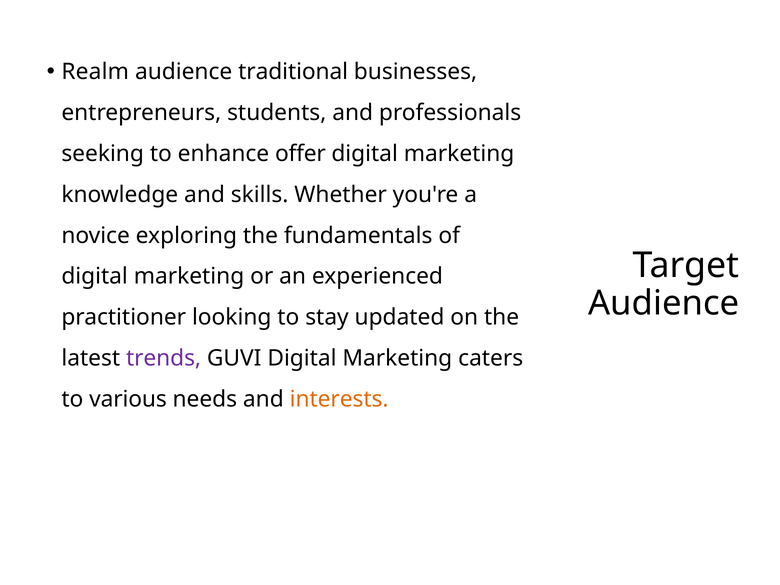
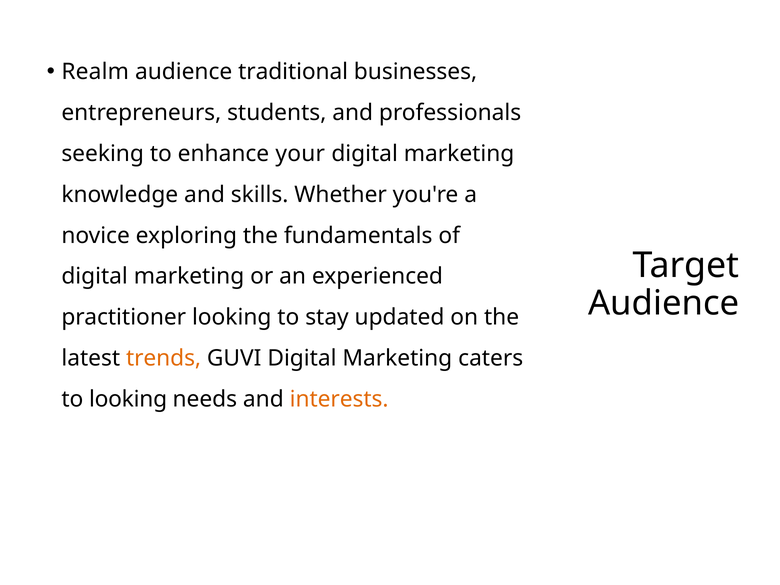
offer: offer -> your (300, 154)
trends colour: purple -> orange (164, 358)
to various: various -> looking (128, 399)
